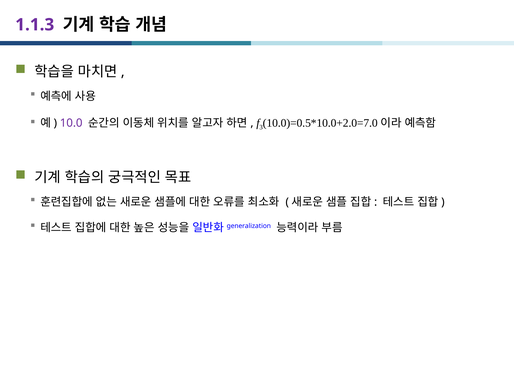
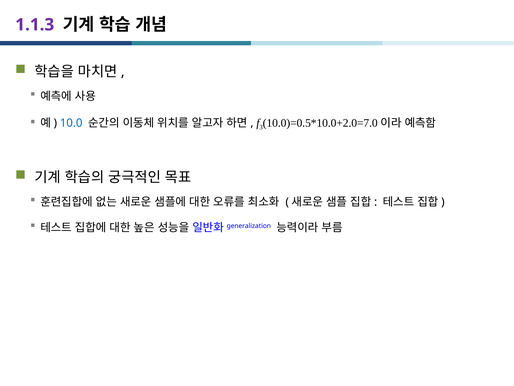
10.0 colour: purple -> blue (71, 123)
